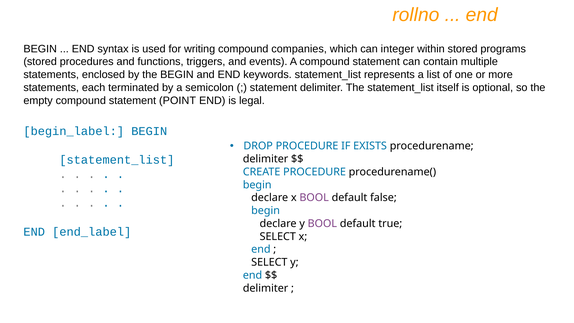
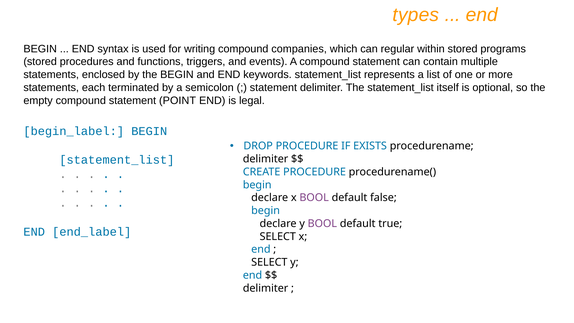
rollno: rollno -> types (416, 15)
integer: integer -> regular (397, 49)
